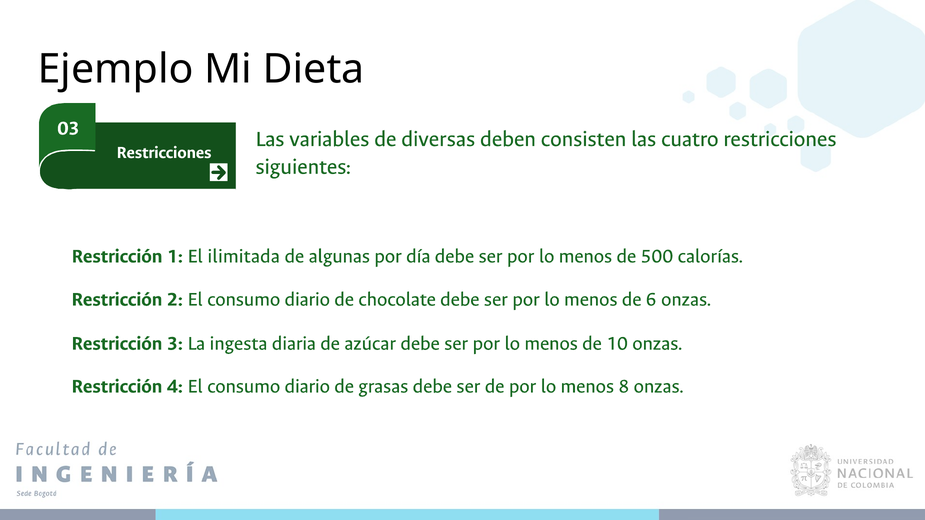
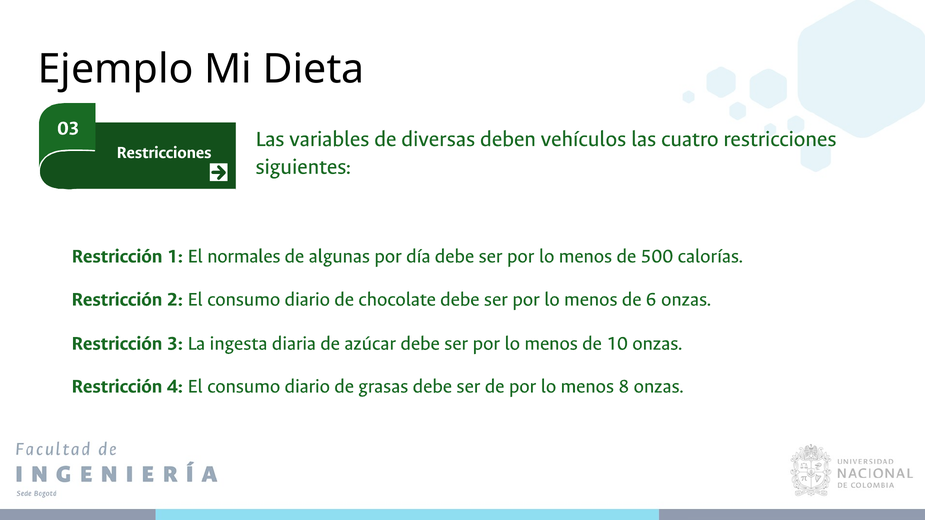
consisten: consisten -> vehículos (584, 138)
ilimitada: ilimitada -> normales (244, 256)
